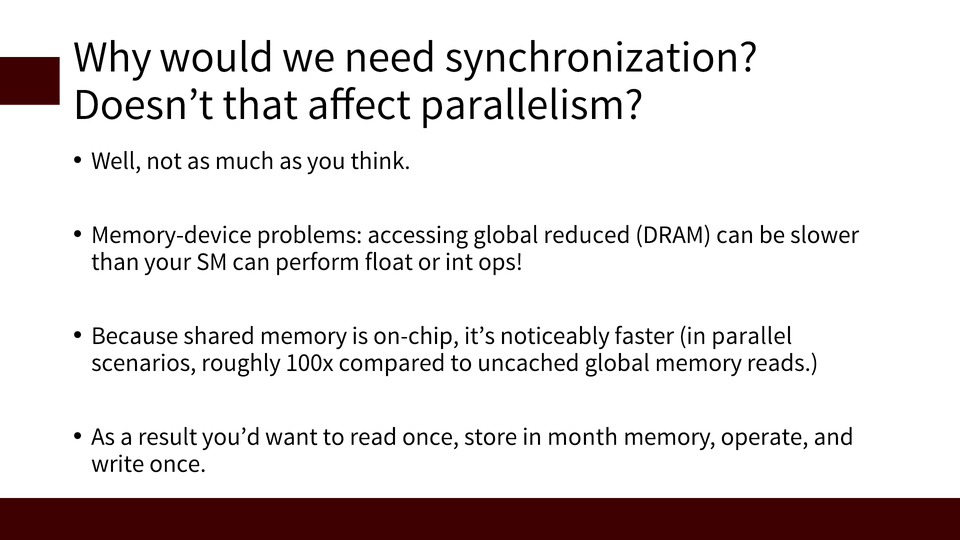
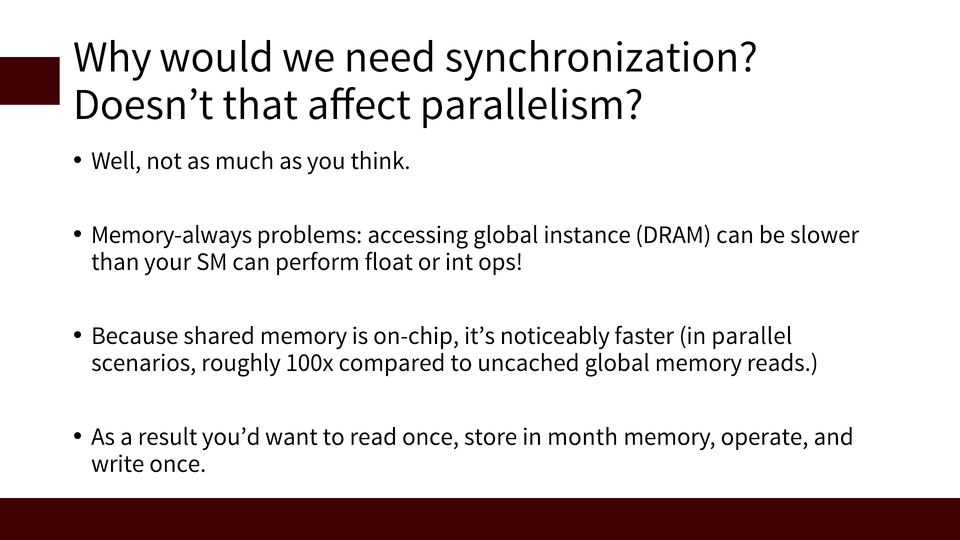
Memory-device: Memory-device -> Memory-always (172, 235)
reduced: reduced -> instance (587, 235)
